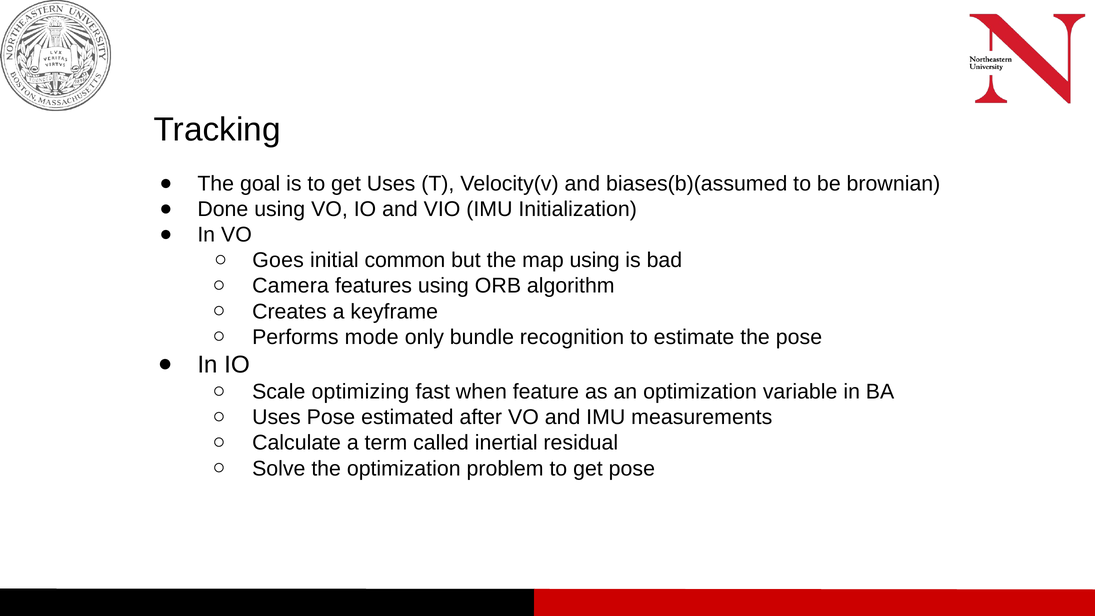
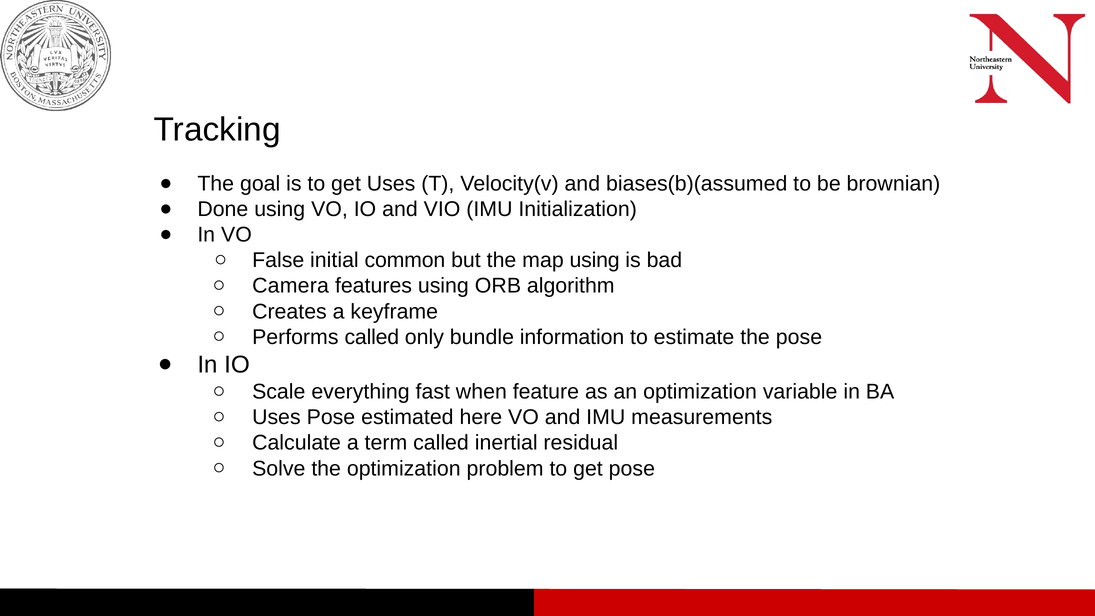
Goes: Goes -> False (278, 260)
Performs mode: mode -> called (372, 337)
recognition: recognition -> information (572, 337)
optimizing: optimizing -> everything (361, 392)
after: after -> here (481, 417)
